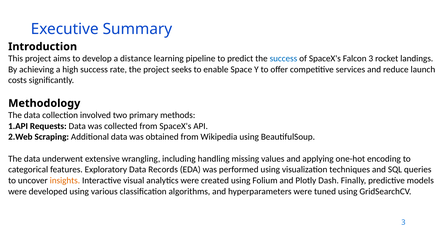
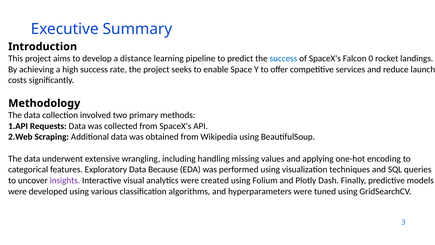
Falcon 3: 3 -> 0 (371, 58)
Records: Records -> Because (163, 169)
insights colour: orange -> purple (65, 180)
